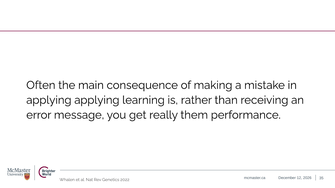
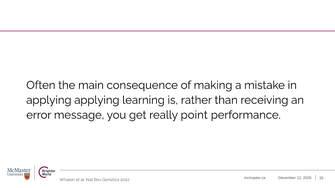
them: them -> point (194, 115)
